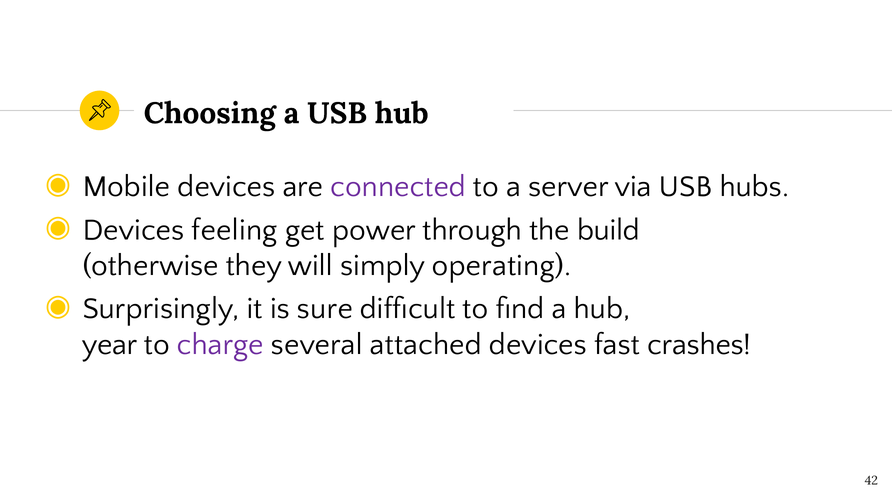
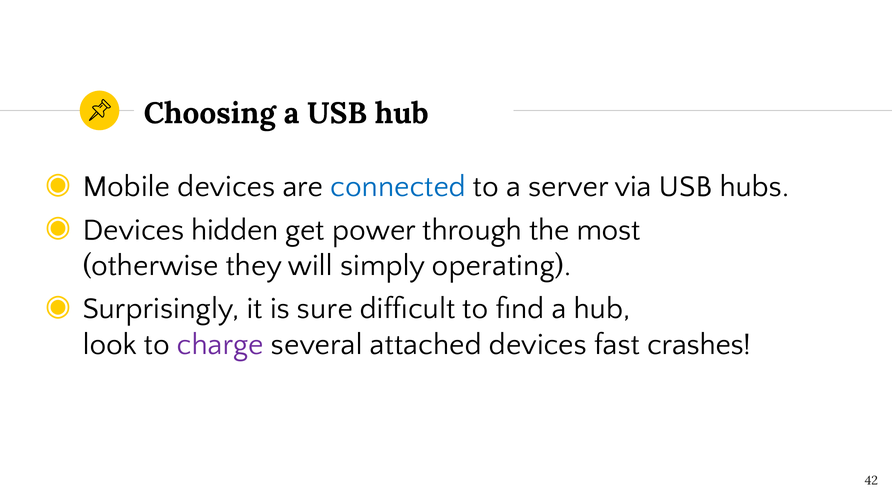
connected colour: purple -> blue (398, 187)
feeling: feeling -> hidden (235, 230)
build: build -> most (609, 230)
year: year -> look (110, 344)
